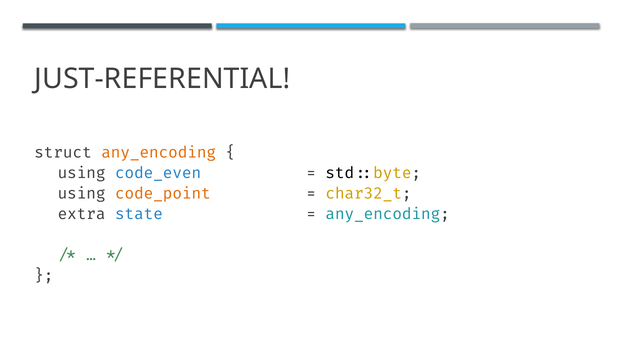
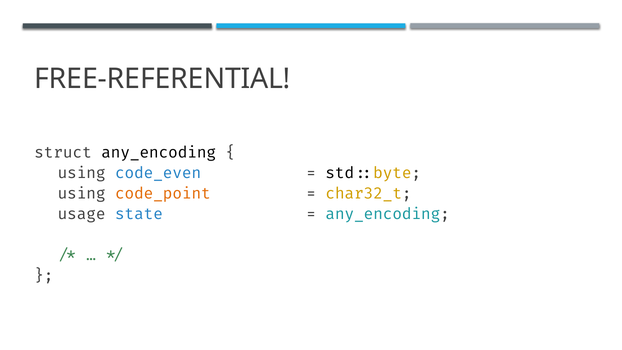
JUST-REFERENTIAL: JUST-REFERENTIAL -> FREE-REFERENTIAL (162, 79)
any_encoding colour: orange -> black (159, 153)
extra: extra -> usage (82, 214)
